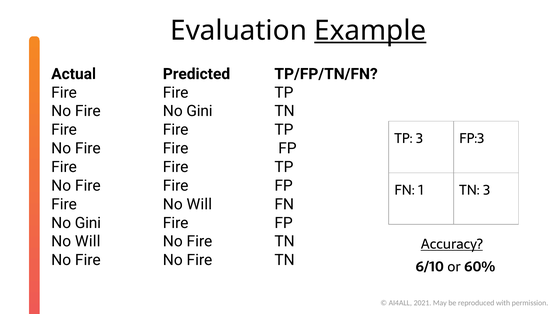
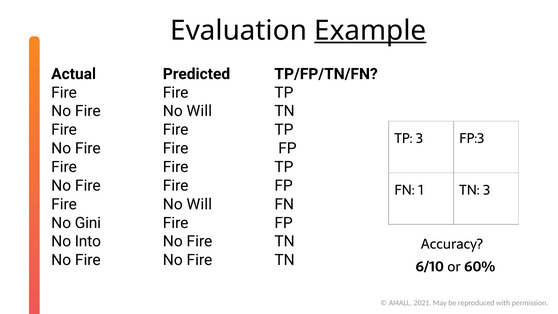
No Fire No Gini: Gini -> Will (199, 111)
Will: Will -> Into (88, 241)
Accuracy underline: present -> none (452, 244)
